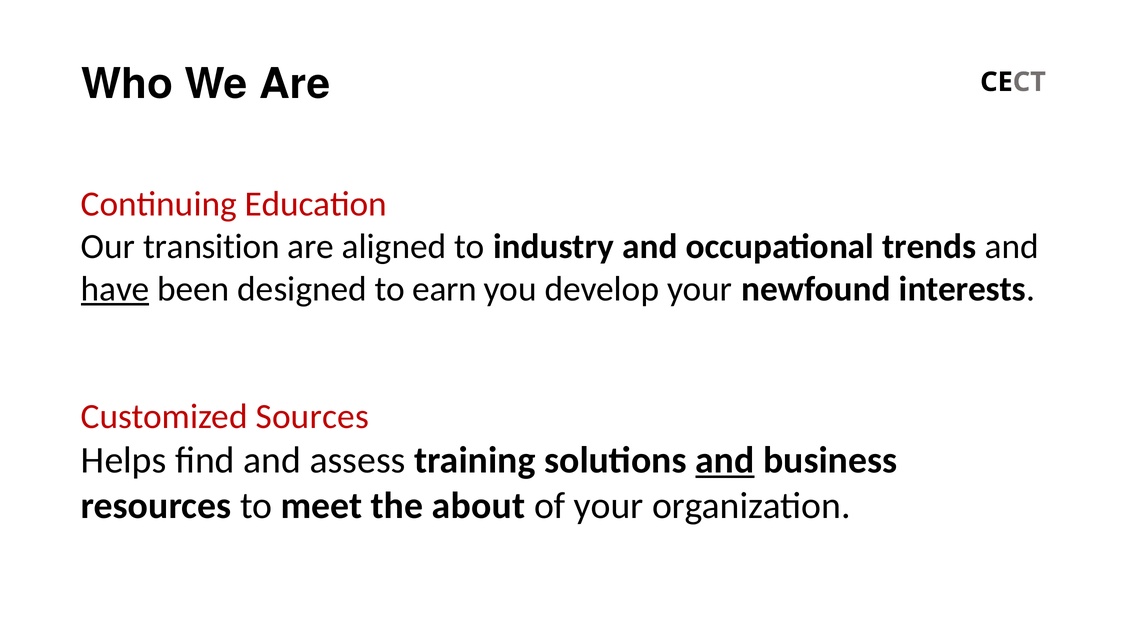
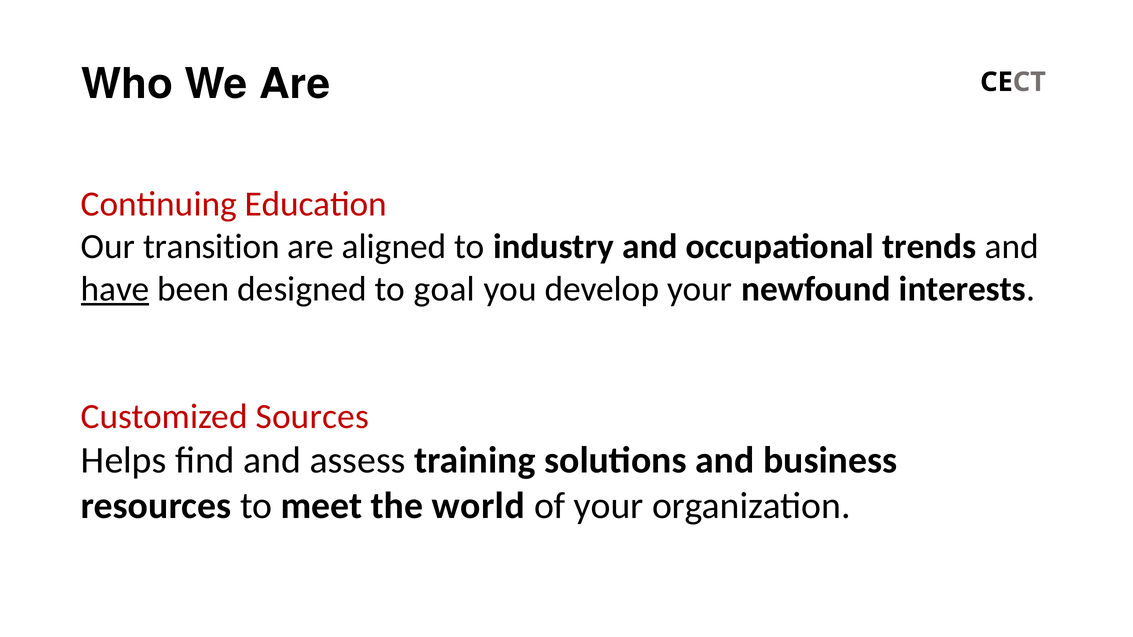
earn: earn -> goal (444, 289)
and underline: present -> none (725, 461)
about: about -> world (478, 506)
